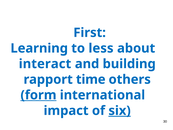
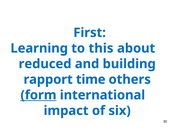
less: less -> this (101, 48)
interact: interact -> reduced (45, 64)
six underline: present -> none (120, 110)
